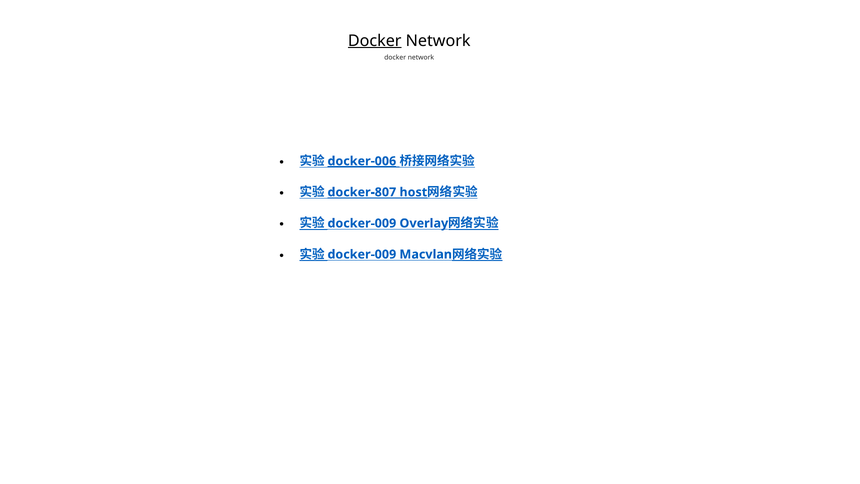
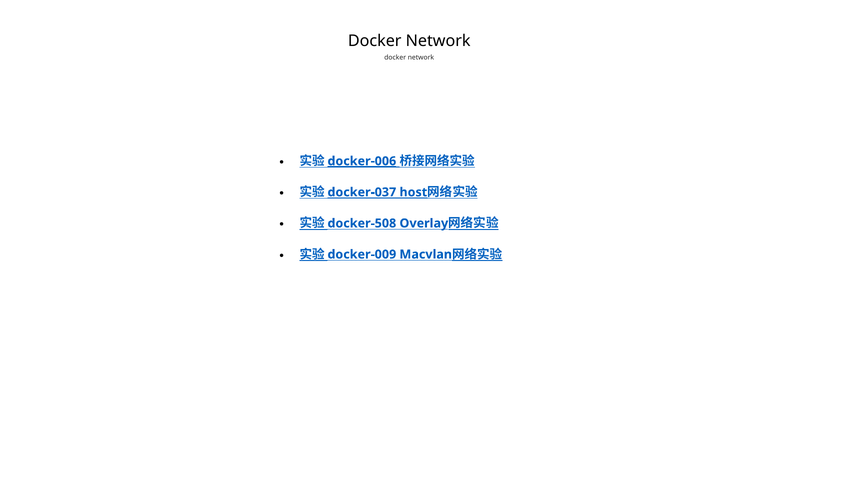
Docker underline: present -> none (375, 41)
docker-807: docker-807 -> docker-037 (362, 192)
docker-009: docker-009 -> docker-508 (362, 223)
